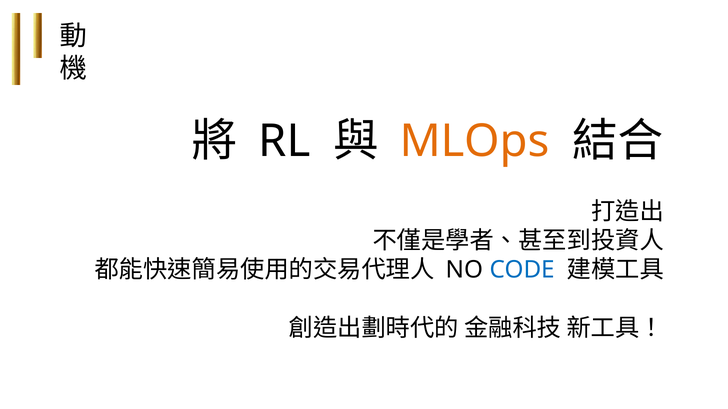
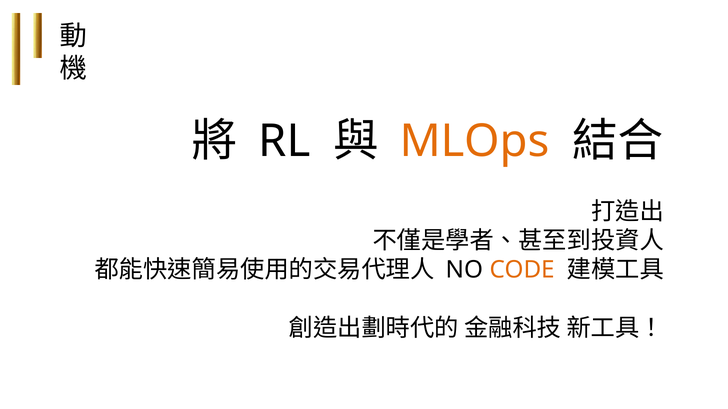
CODE colour: blue -> orange (522, 270)
